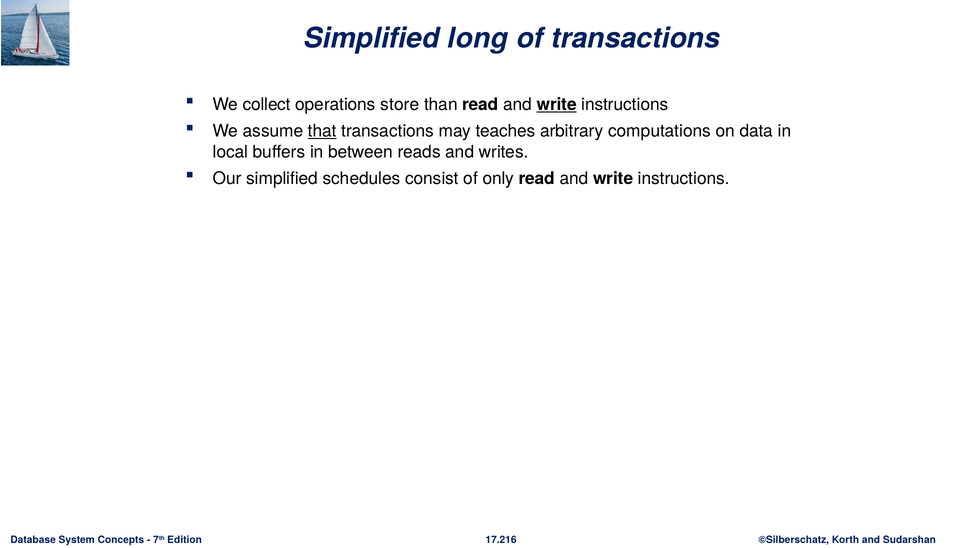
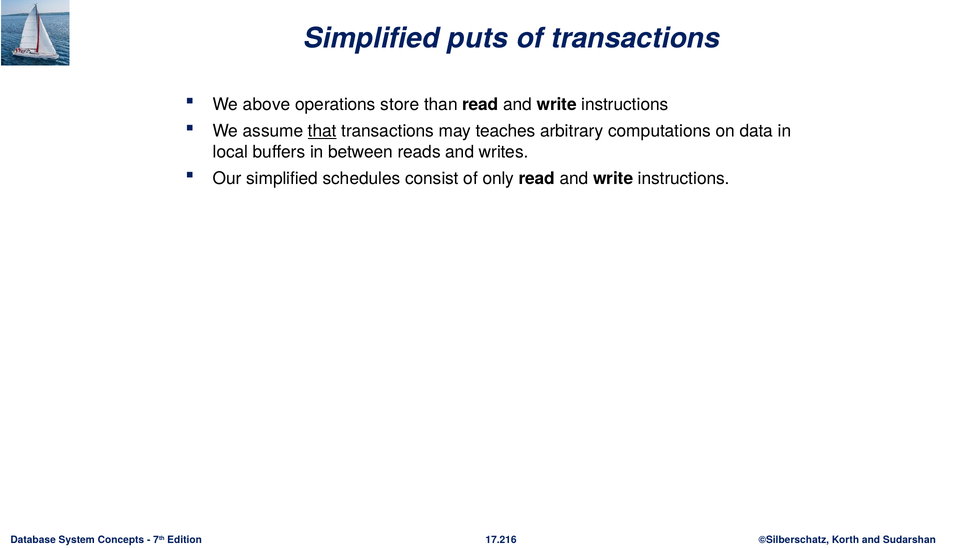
long: long -> puts (478, 38)
collect: collect -> above (267, 104)
write underline: present -> none (557, 104)
